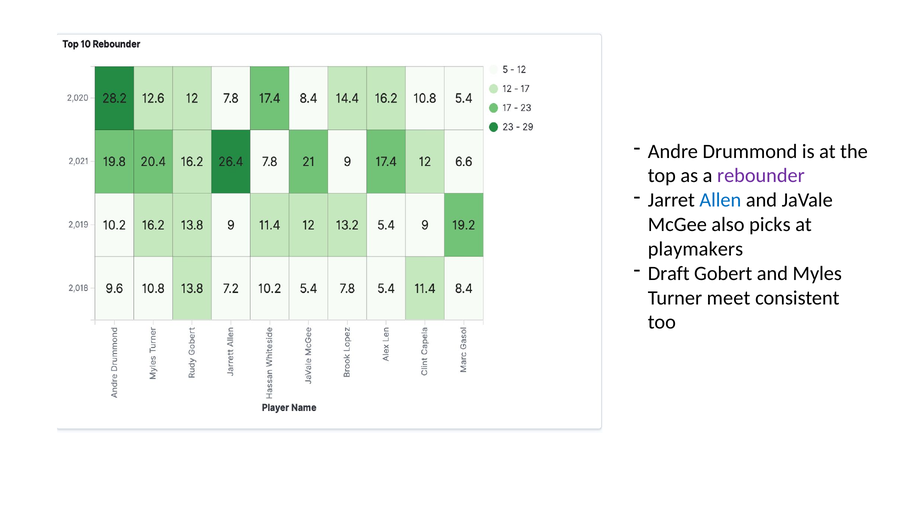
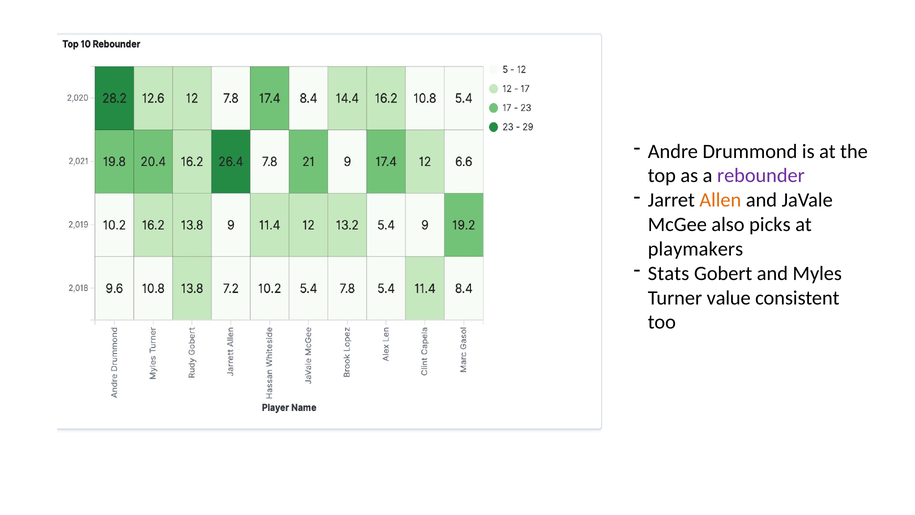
Allen colour: blue -> orange (720, 200)
Draft: Draft -> Stats (669, 273)
meet: meet -> value (729, 298)
